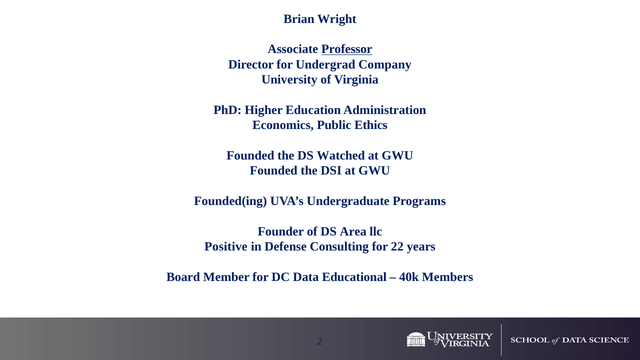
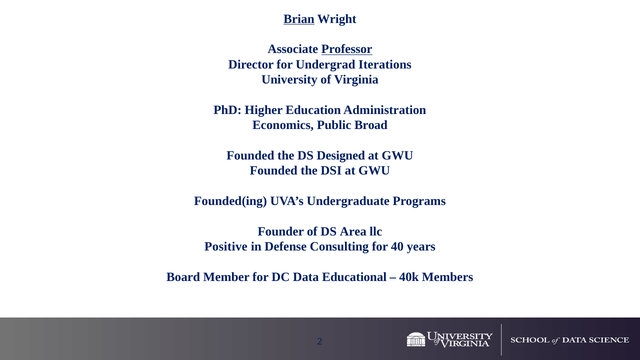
Brian underline: none -> present (299, 19)
Company: Company -> Iterations (385, 64)
Ethics: Ethics -> Broad (371, 125)
Watched: Watched -> Designed (341, 156)
22: 22 -> 40 (397, 247)
